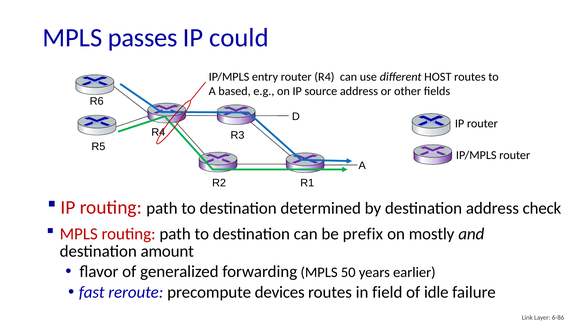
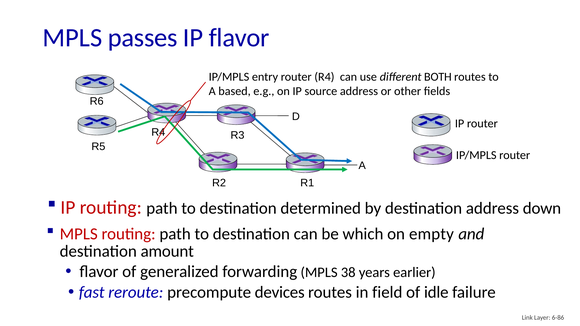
IP could: could -> flavor (239, 38)
HOST: HOST -> BOTH (438, 77)
check: check -> down (542, 208)
prefix: prefix -> which (363, 234)
mostly: mostly -> empty (431, 234)
50: 50 -> 38 (348, 273)
